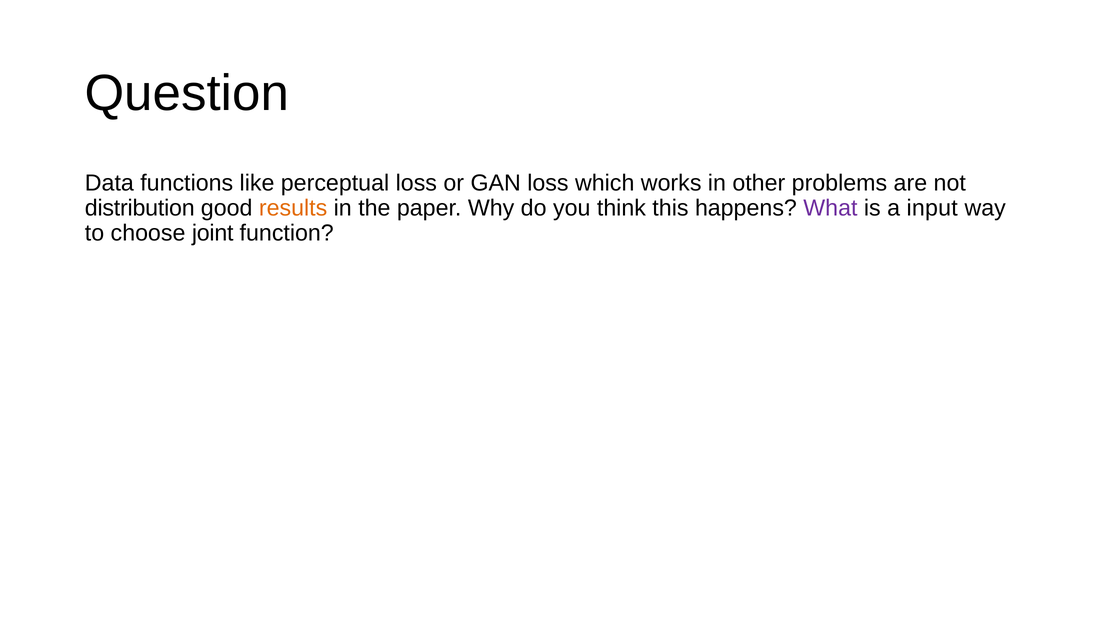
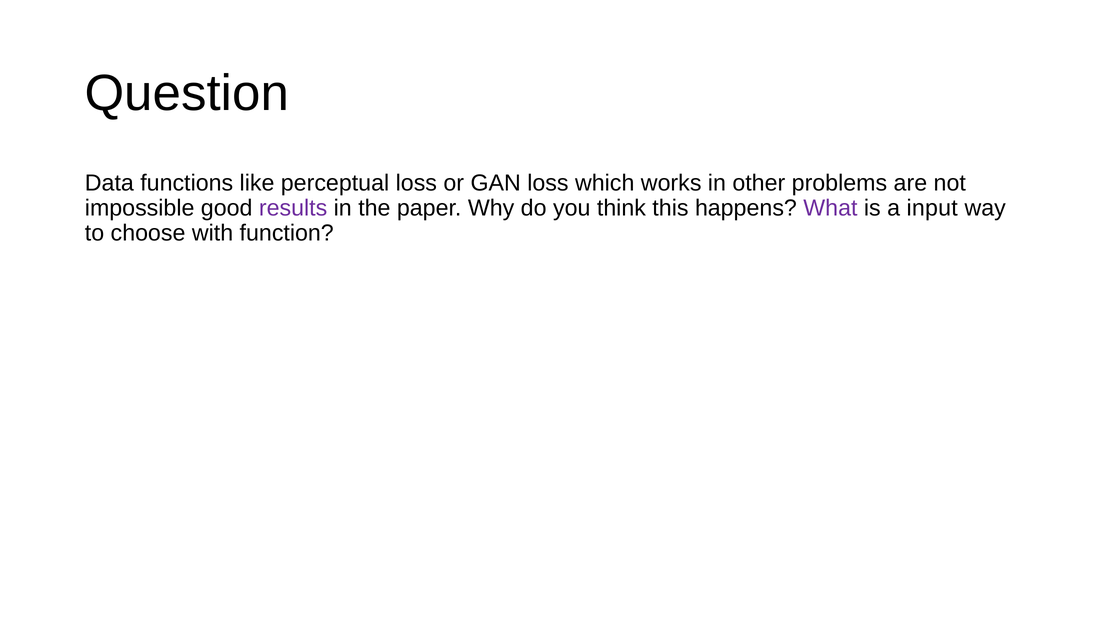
distribution: distribution -> impossible (140, 208)
results colour: orange -> purple (293, 208)
joint: joint -> with (213, 233)
